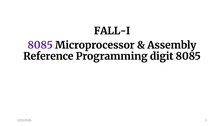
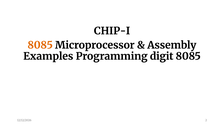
FALL-I: FALL-I -> CHIP-I (112, 31)
8085 colour: purple -> orange (40, 45)
Reference: Reference -> Examples (48, 56)
